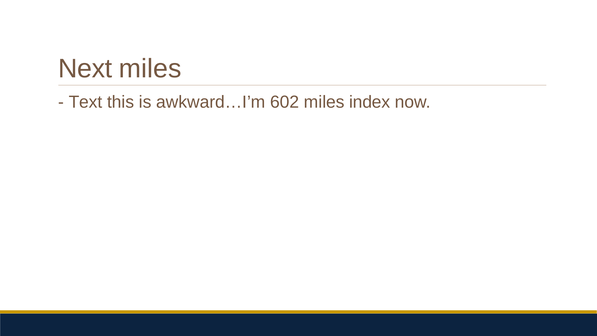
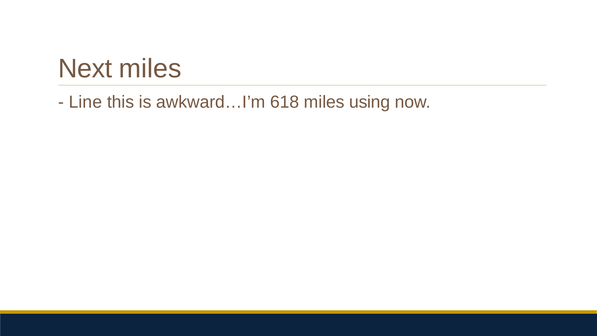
Text: Text -> Line (85, 102)
602: 602 -> 618 (285, 102)
index: index -> using (370, 102)
